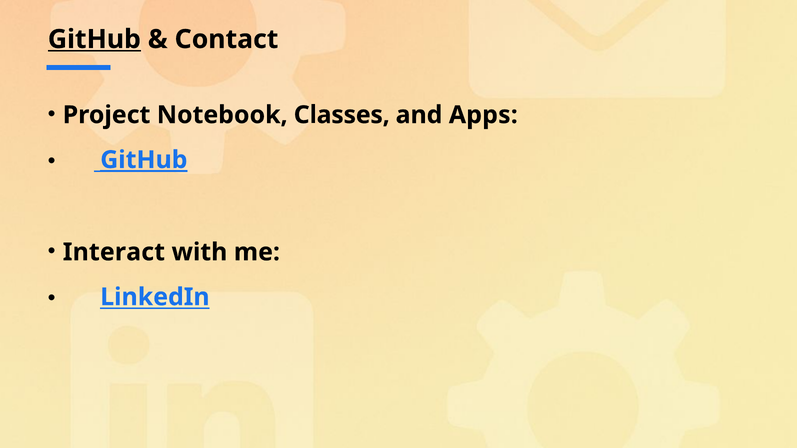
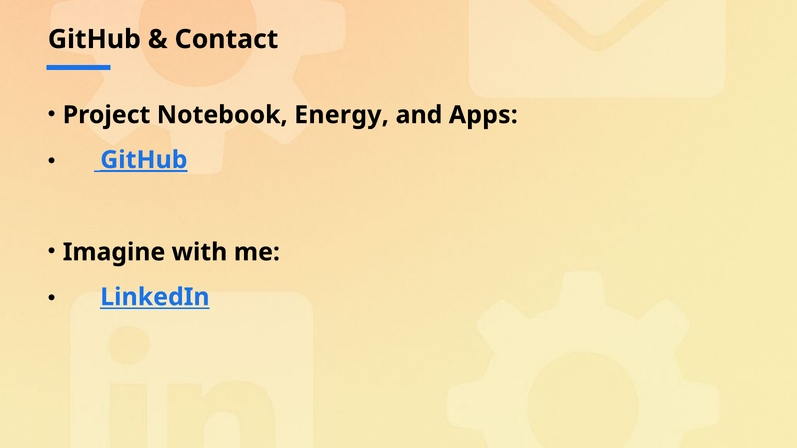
GitHub underline: present -> none (94, 39)
Classes: Classes -> Energy (341, 115)
Interact: Interact -> Imagine (114, 252)
